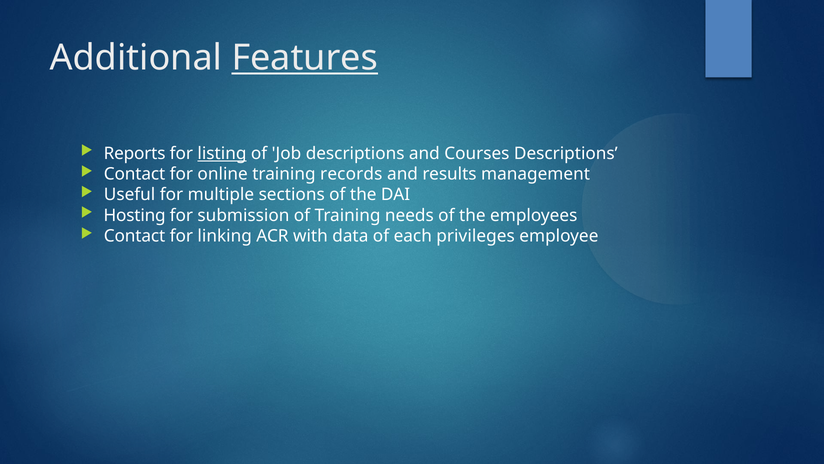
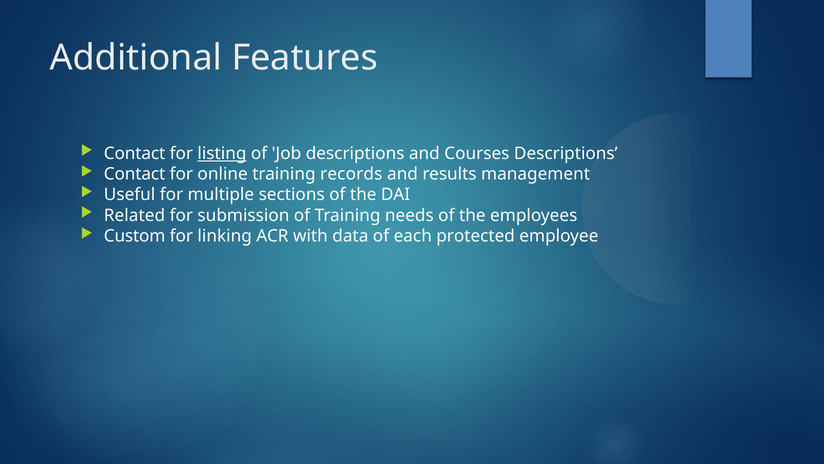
Features underline: present -> none (305, 58)
Reports: Reports -> Contact (135, 153)
Hosting: Hosting -> Related (134, 215)
Contact: Contact -> Custom (135, 236)
privileges: privileges -> protected (476, 236)
